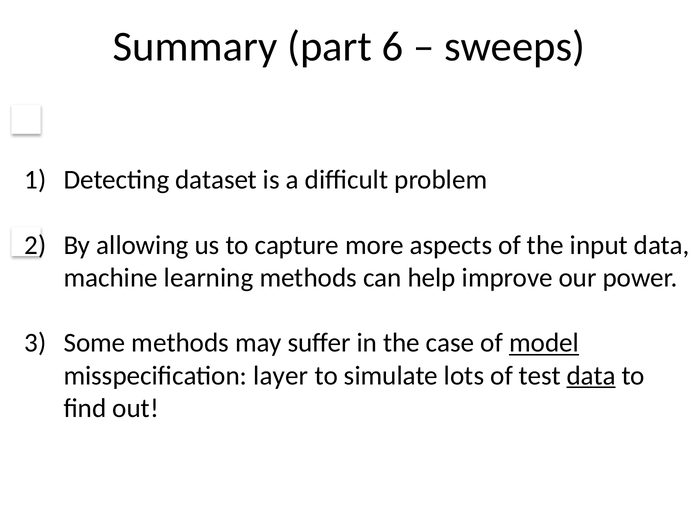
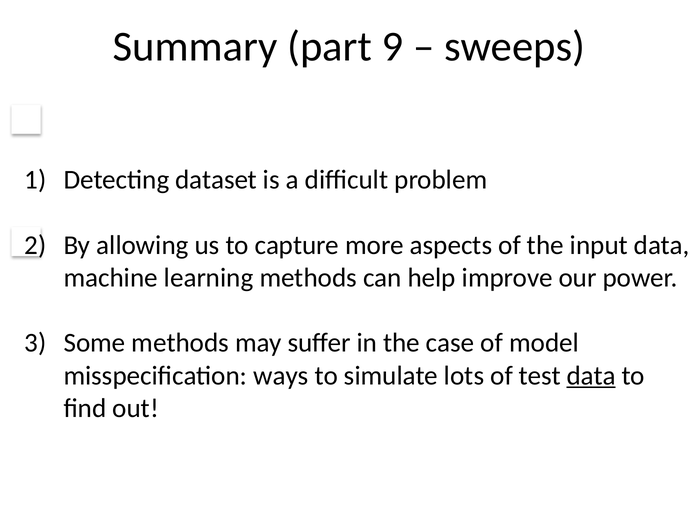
6: 6 -> 9 (392, 47)
model underline: present -> none (544, 343)
layer: layer -> ways (281, 375)
